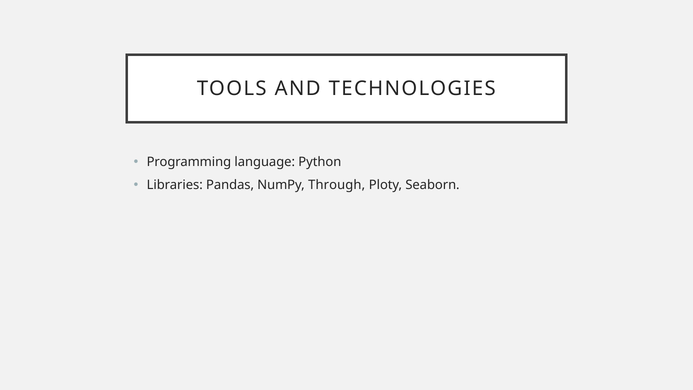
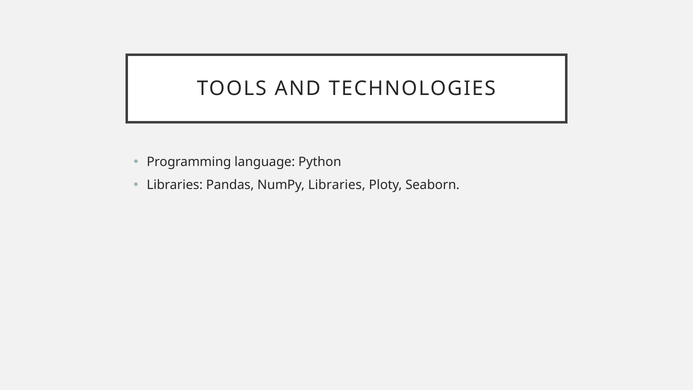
NumPy Through: Through -> Libraries (337, 185)
